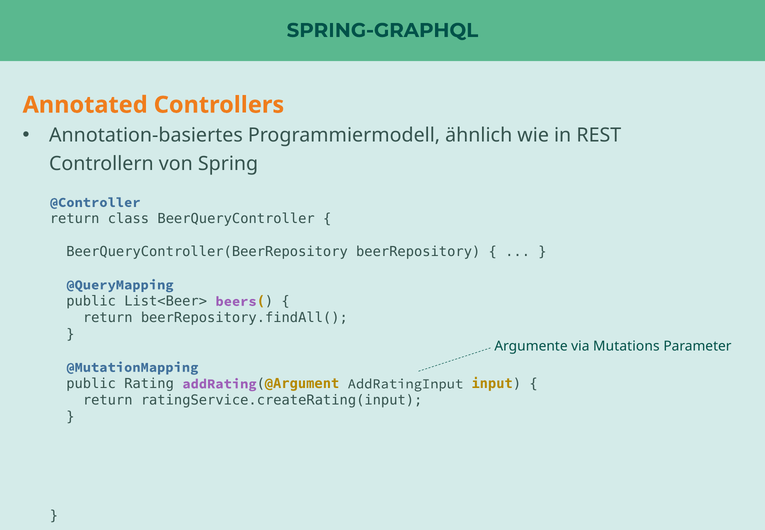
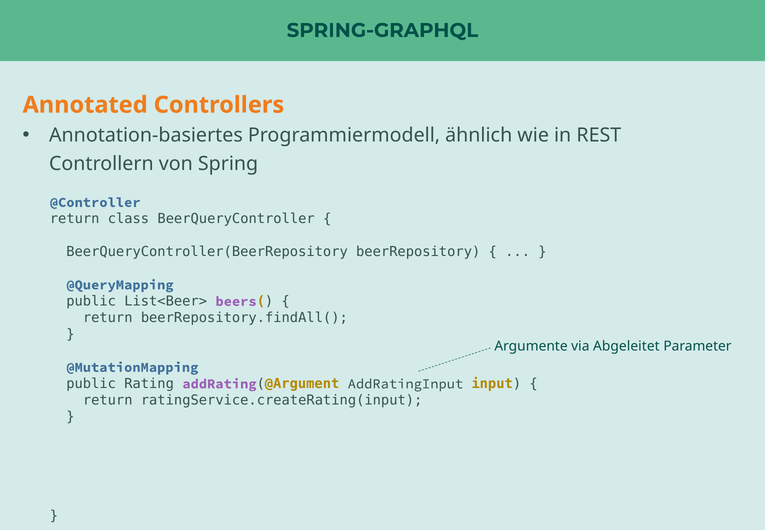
Mutations: Mutations -> Abgeleitet (626, 346)
